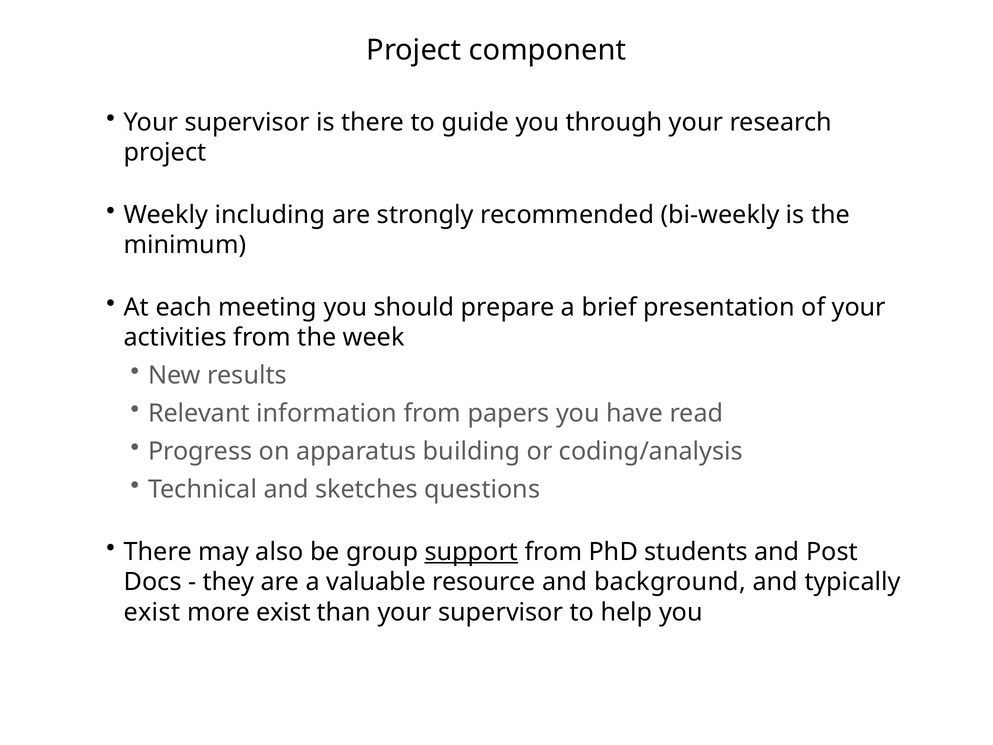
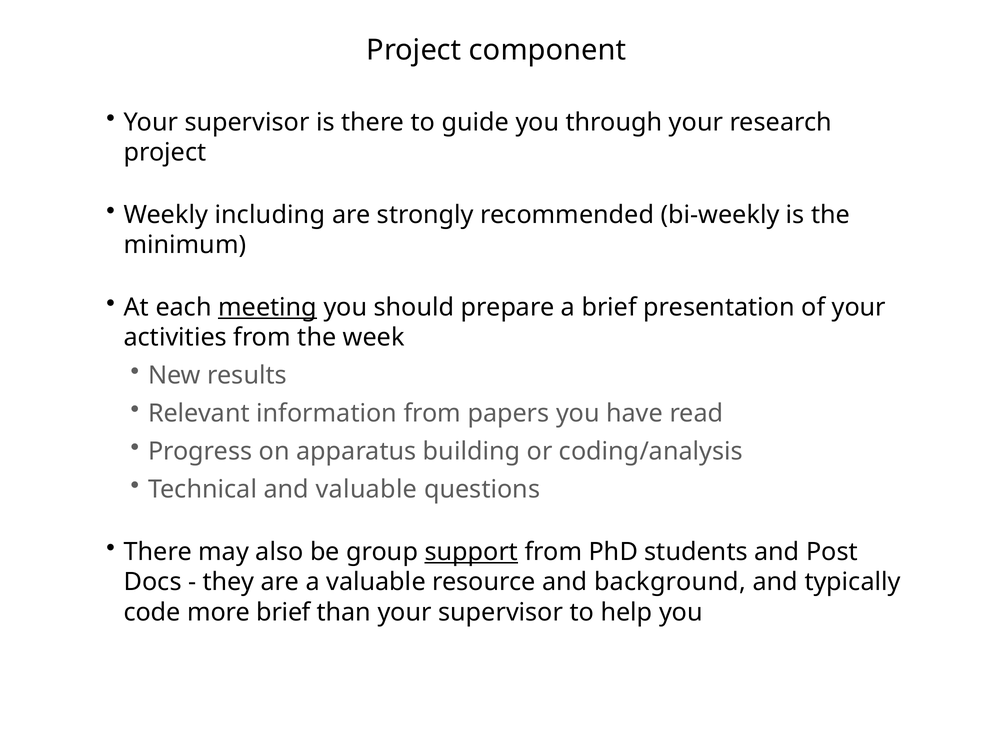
meeting underline: none -> present (268, 307)
and sketches: sketches -> valuable (366, 489)
exist: exist -> code (152, 612)
more exist: exist -> brief (283, 612)
